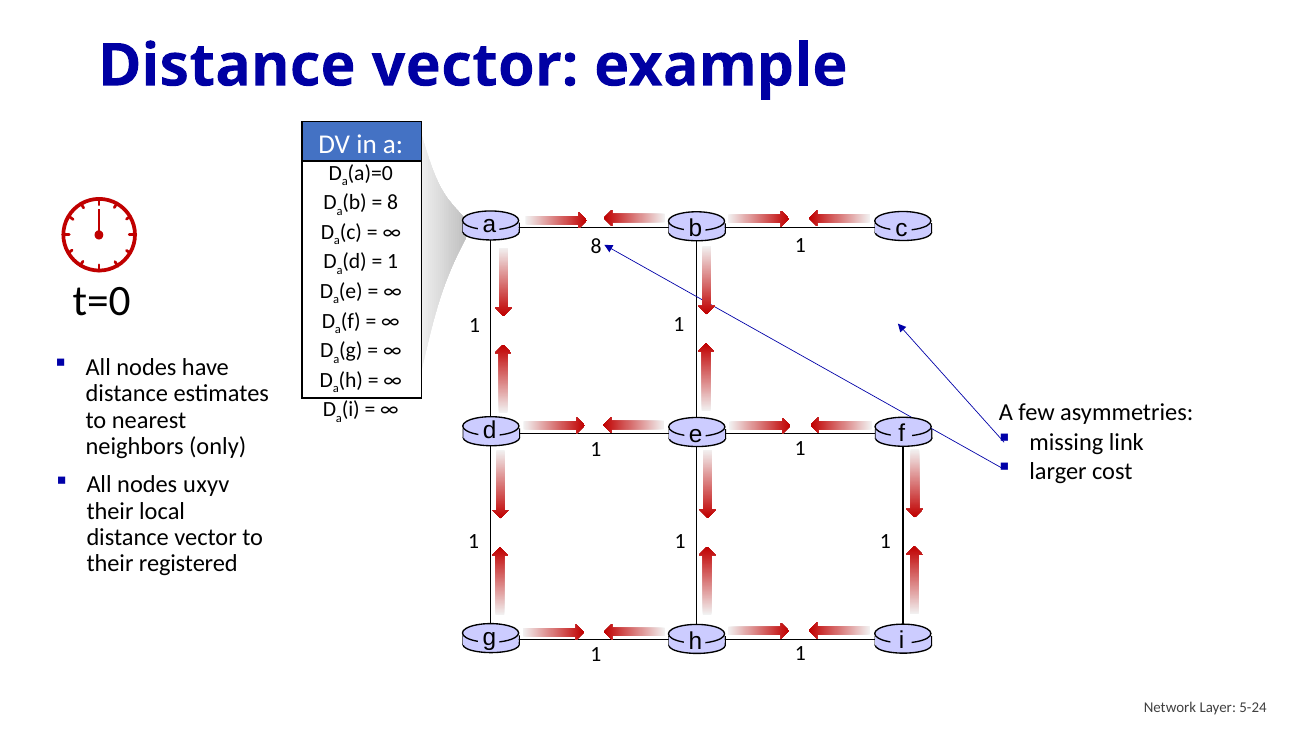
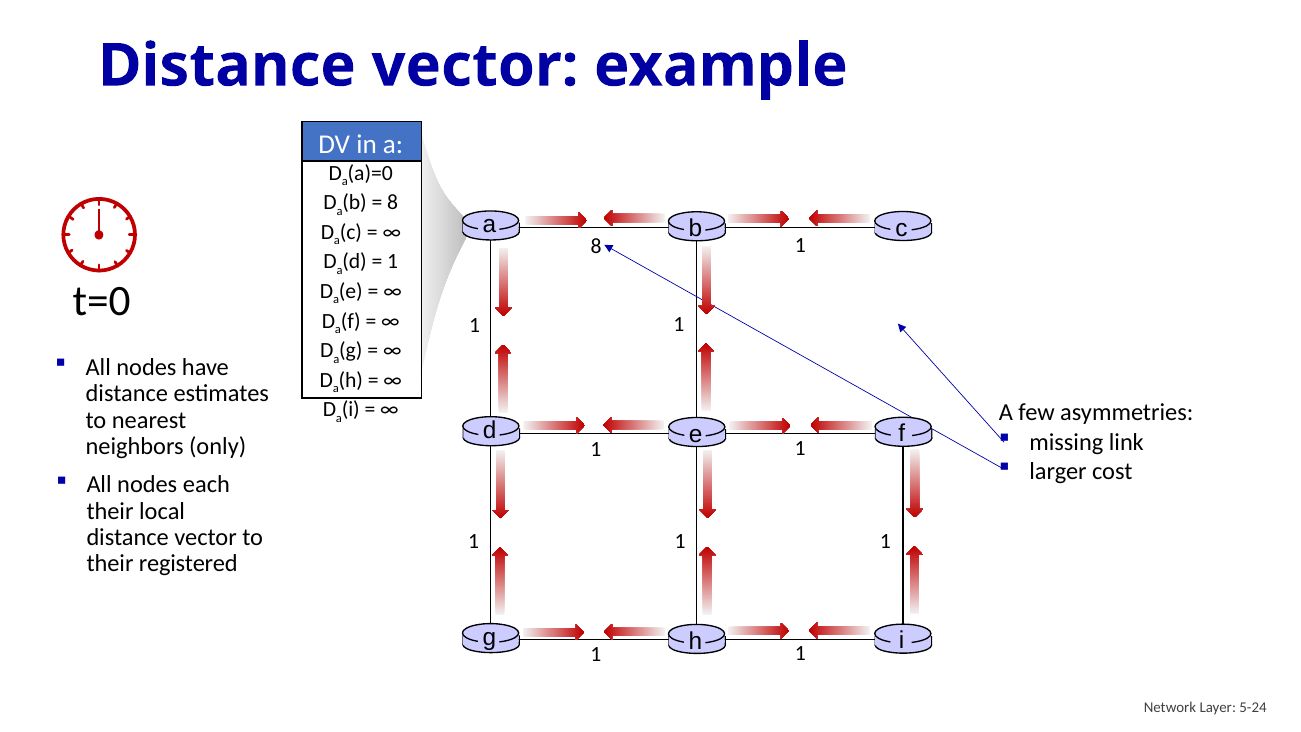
uxyv: uxyv -> each (206, 485)
